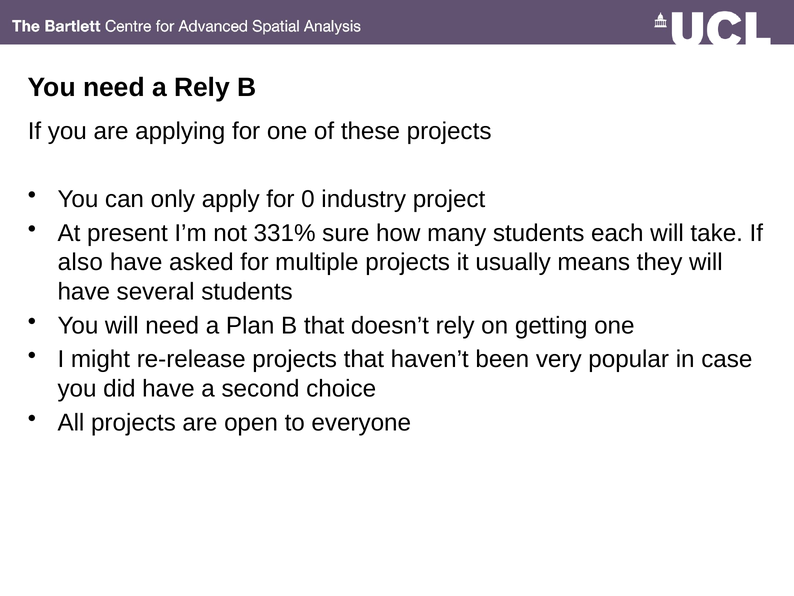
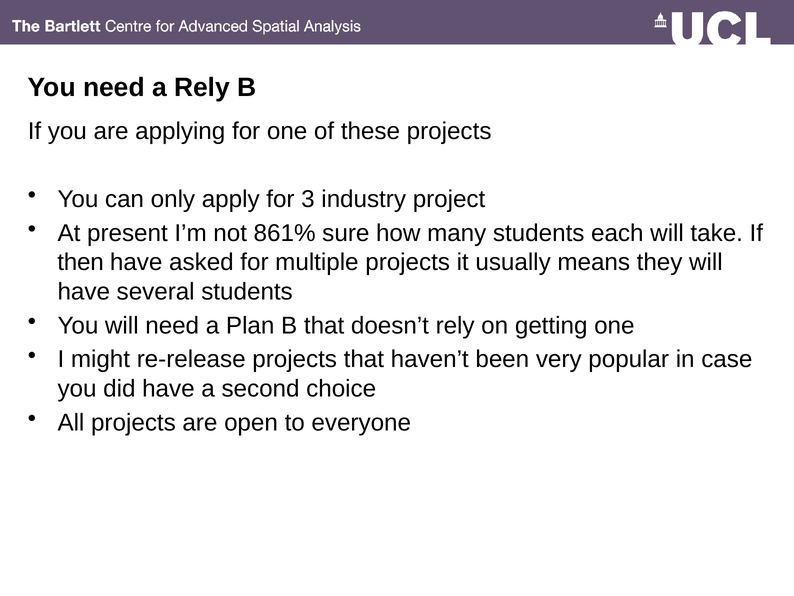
0: 0 -> 3 (308, 199)
331%: 331% -> 861% (285, 233)
also: also -> then (81, 262)
